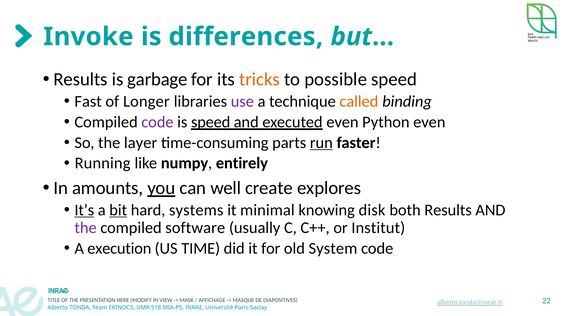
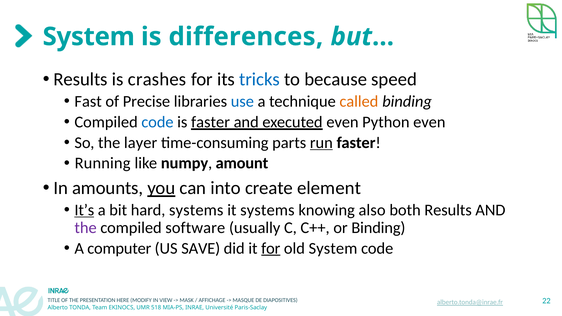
Invoke: Invoke -> System (89, 37)
garbage: garbage -> crashes (157, 80)
tricks colour: orange -> blue (260, 80)
possible: possible -> because (336, 80)
Longer: Longer -> Precise (146, 101)
use colour: purple -> blue (242, 101)
code colour: purple -> blue (157, 122)
is speed: speed -> faster (211, 122)
entirely: entirely -> amount (242, 163)
well: well -> into (226, 188)
explores: explores -> element (329, 188)
bit underline: present -> none (118, 210)
it minimal: minimal -> systems (267, 210)
disk: disk -> also (372, 210)
or Institut: Institut -> Binding (378, 228)
execution: execution -> computer (119, 248)
TIME: TIME -> SAVE (201, 248)
for underline: none -> present (271, 248)
